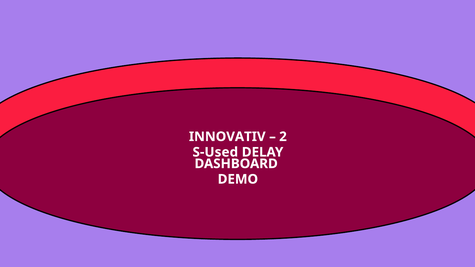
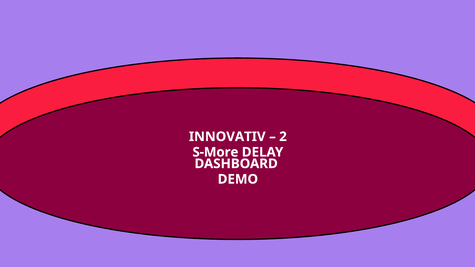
S-Used: S-Used -> S-More (215, 152)
